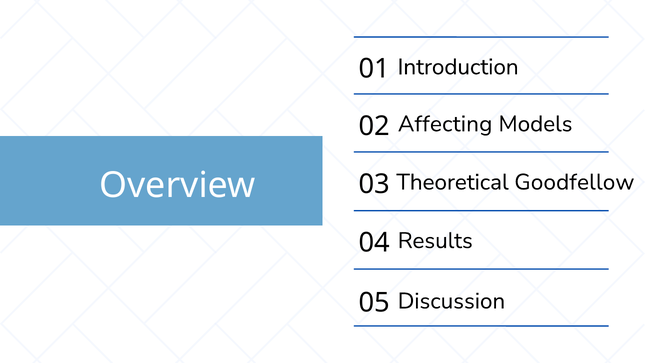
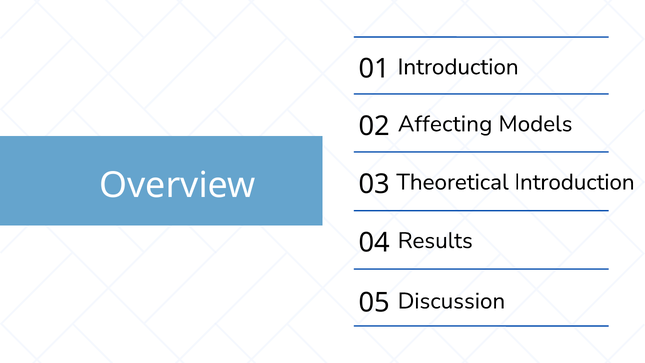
Theoretical Goodfellow: Goodfellow -> Introduction (574, 182)
